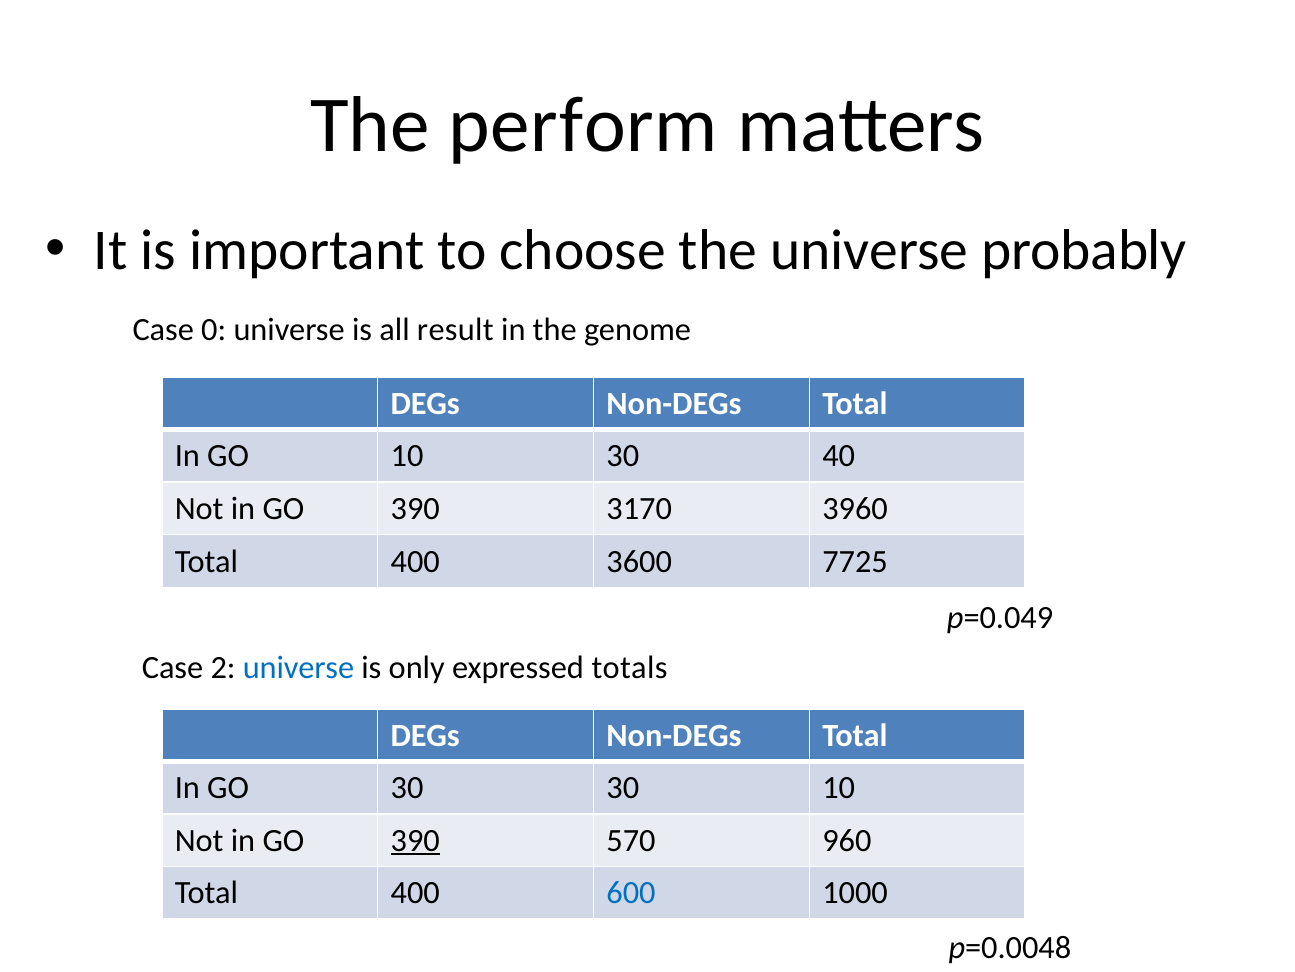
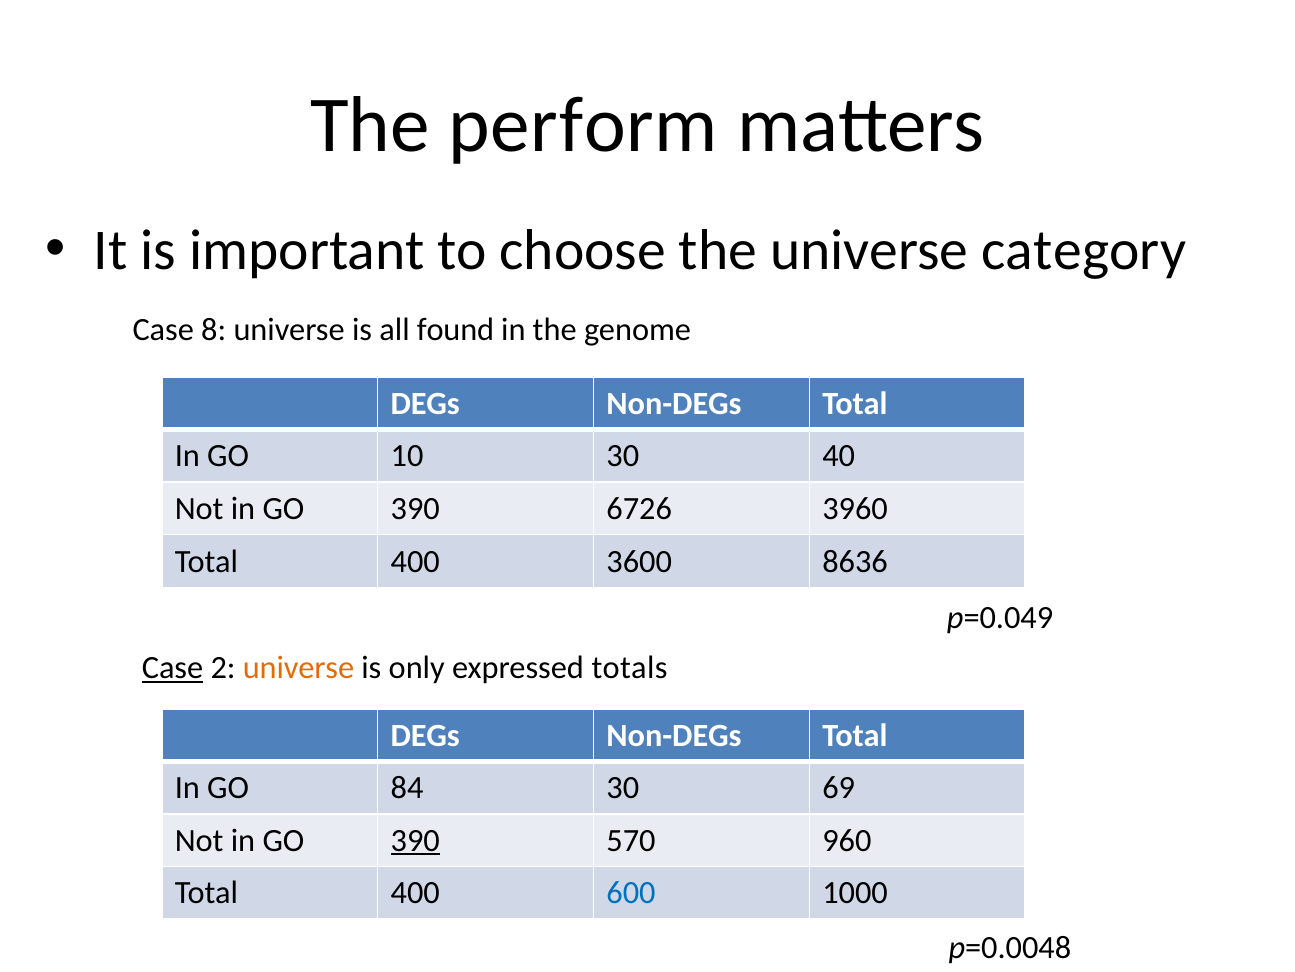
probably: probably -> category (1084, 250)
0: 0 -> 8 (214, 329)
result: result -> found (456, 329)
3170: 3170 -> 6726 (639, 508)
7725: 7725 -> 8636 (855, 561)
Case underline: none -> present (172, 667)
universe colour: blue -> orange (298, 667)
GO 30: 30 -> 84 (407, 787)
30 10: 10 -> 69 (839, 787)
